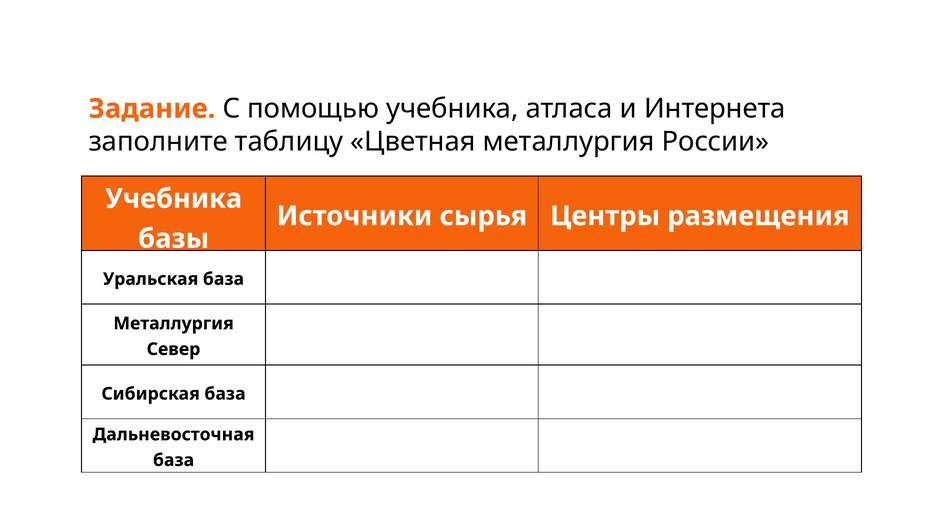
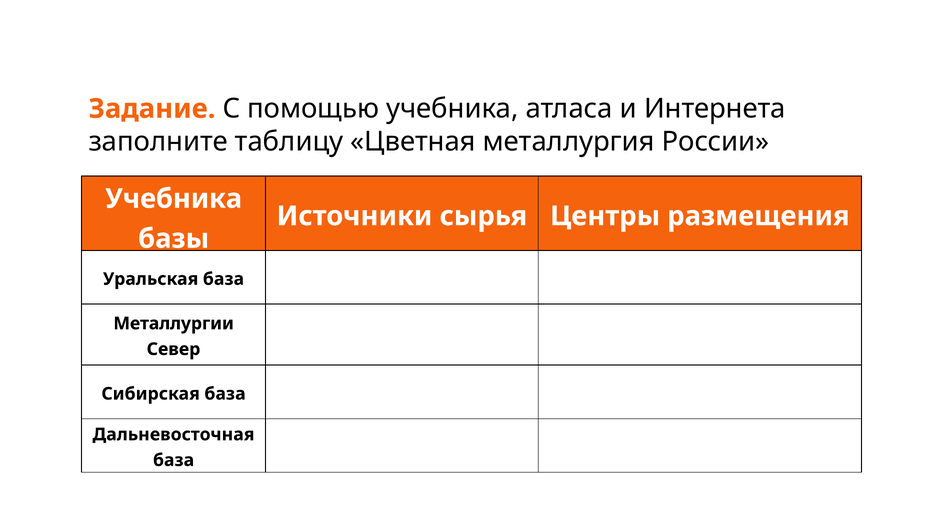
Металлургия: Металлургия -> Металлургии (174, 324)
